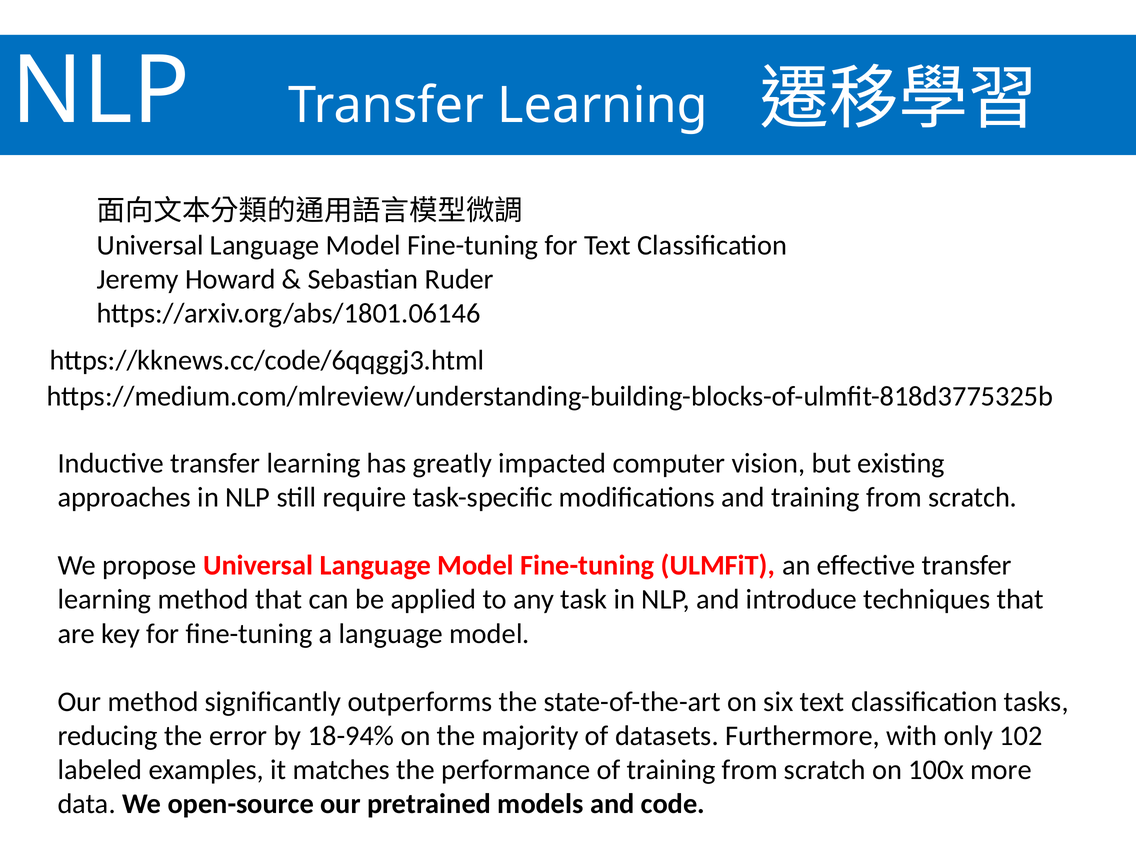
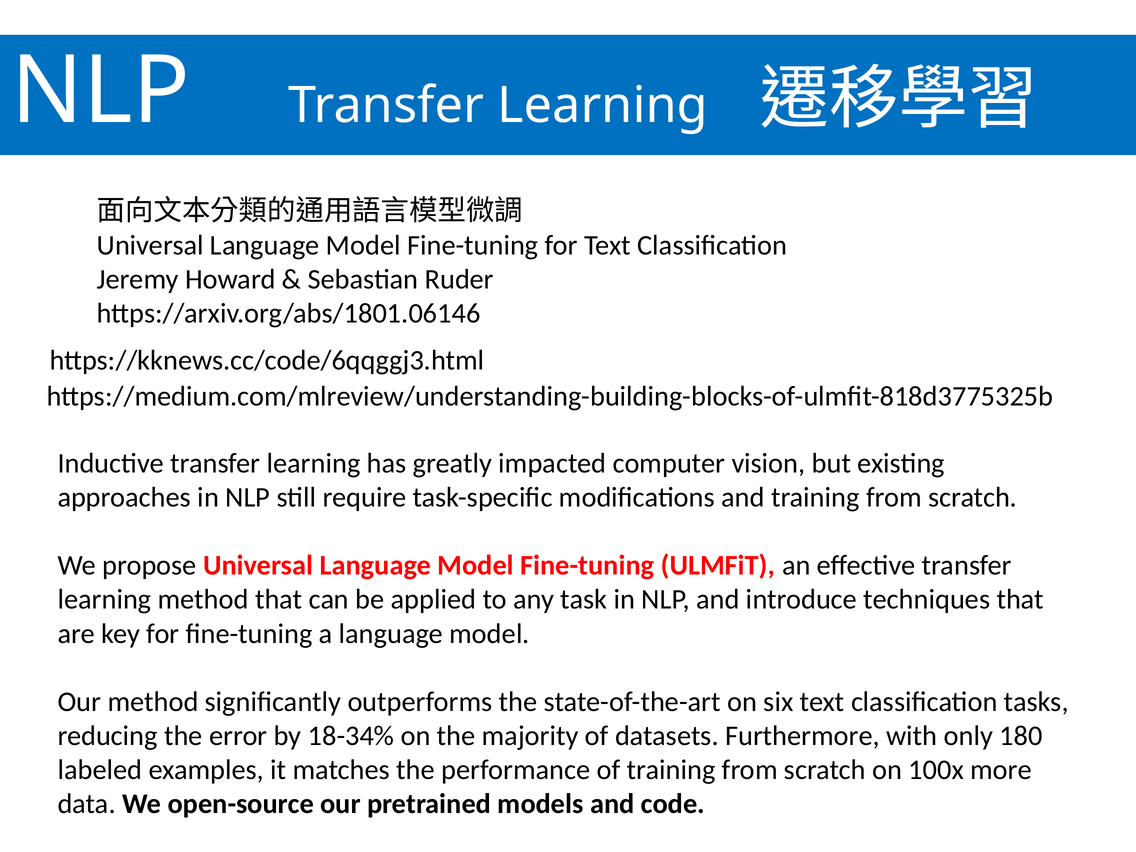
18-94%: 18-94% -> 18-34% (351, 736)
102: 102 -> 180 (1021, 736)
